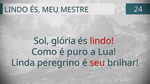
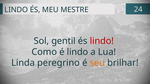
glória: glória -> gentil (63, 41)
é puro: puro -> lindo (77, 52)
seu colour: red -> orange (97, 63)
